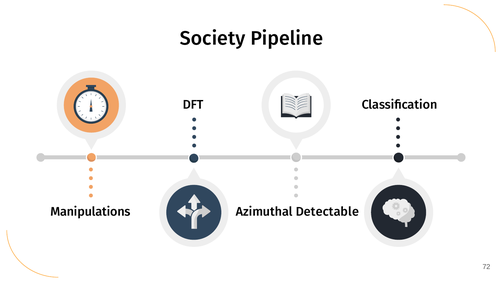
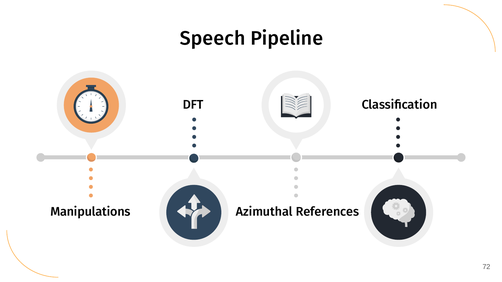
Society: Society -> Speech (213, 38)
Detectable: Detectable -> References (327, 212)
